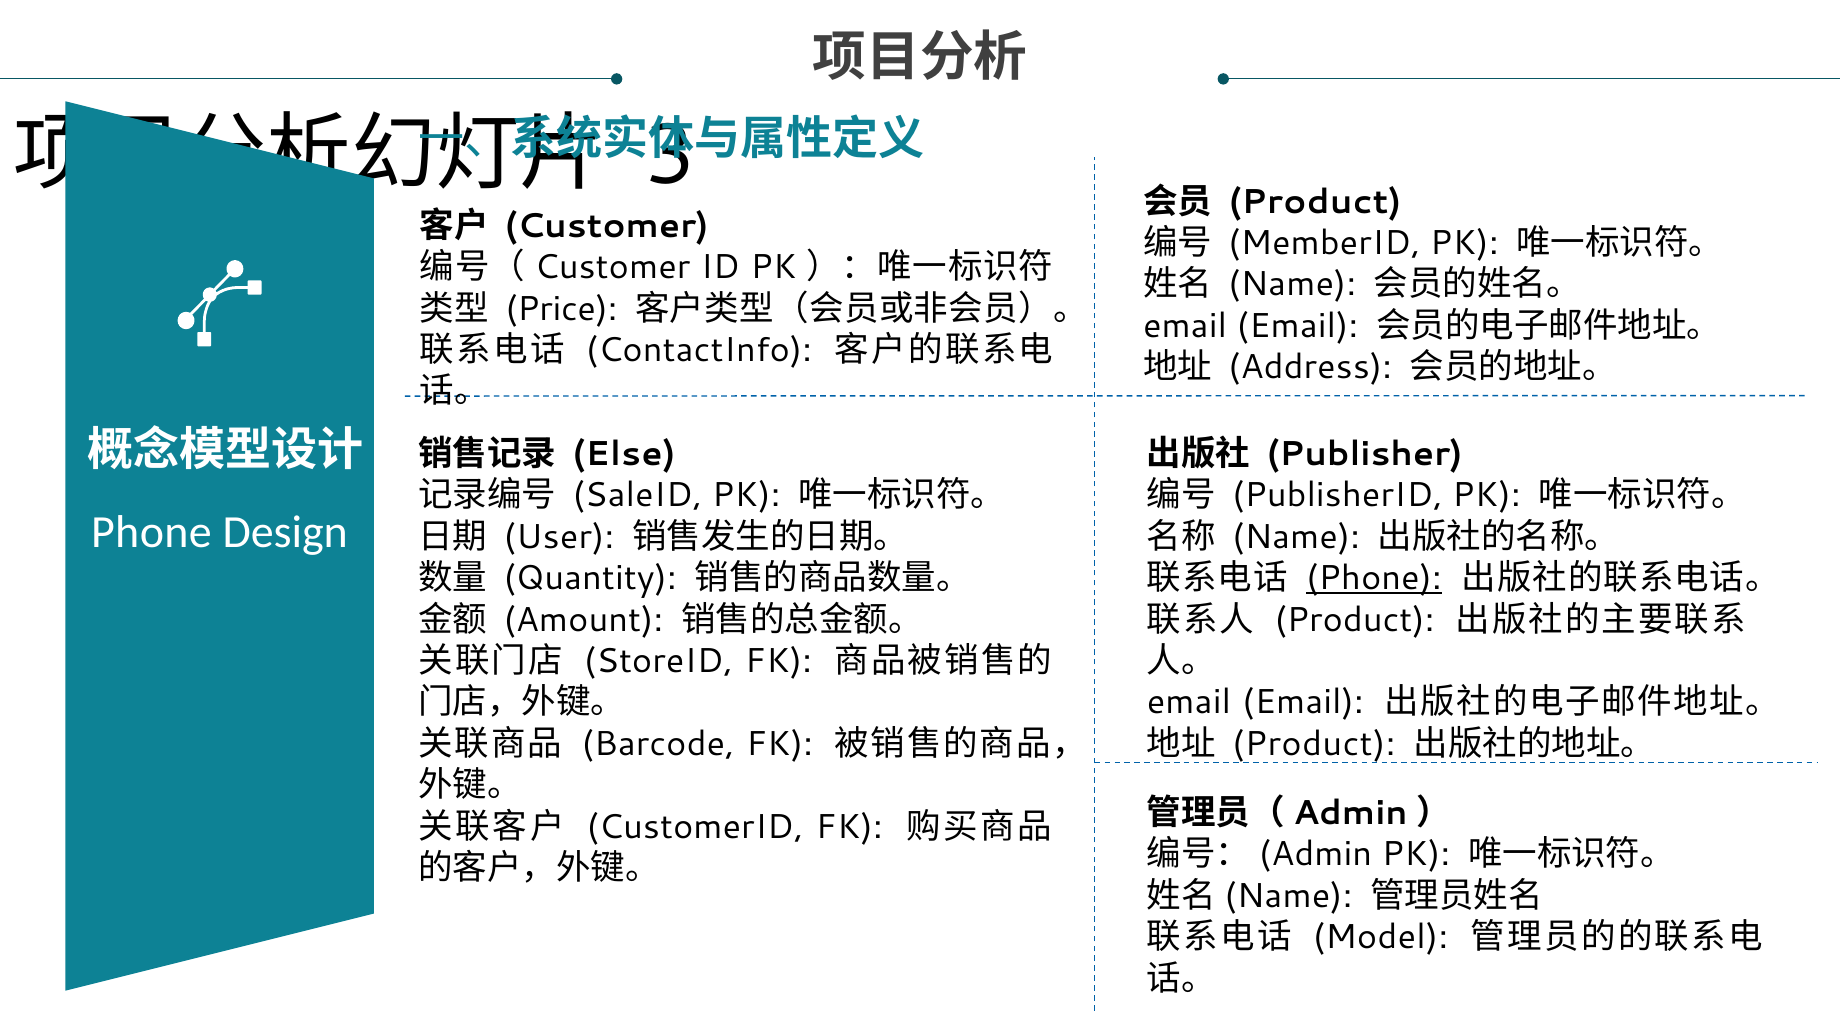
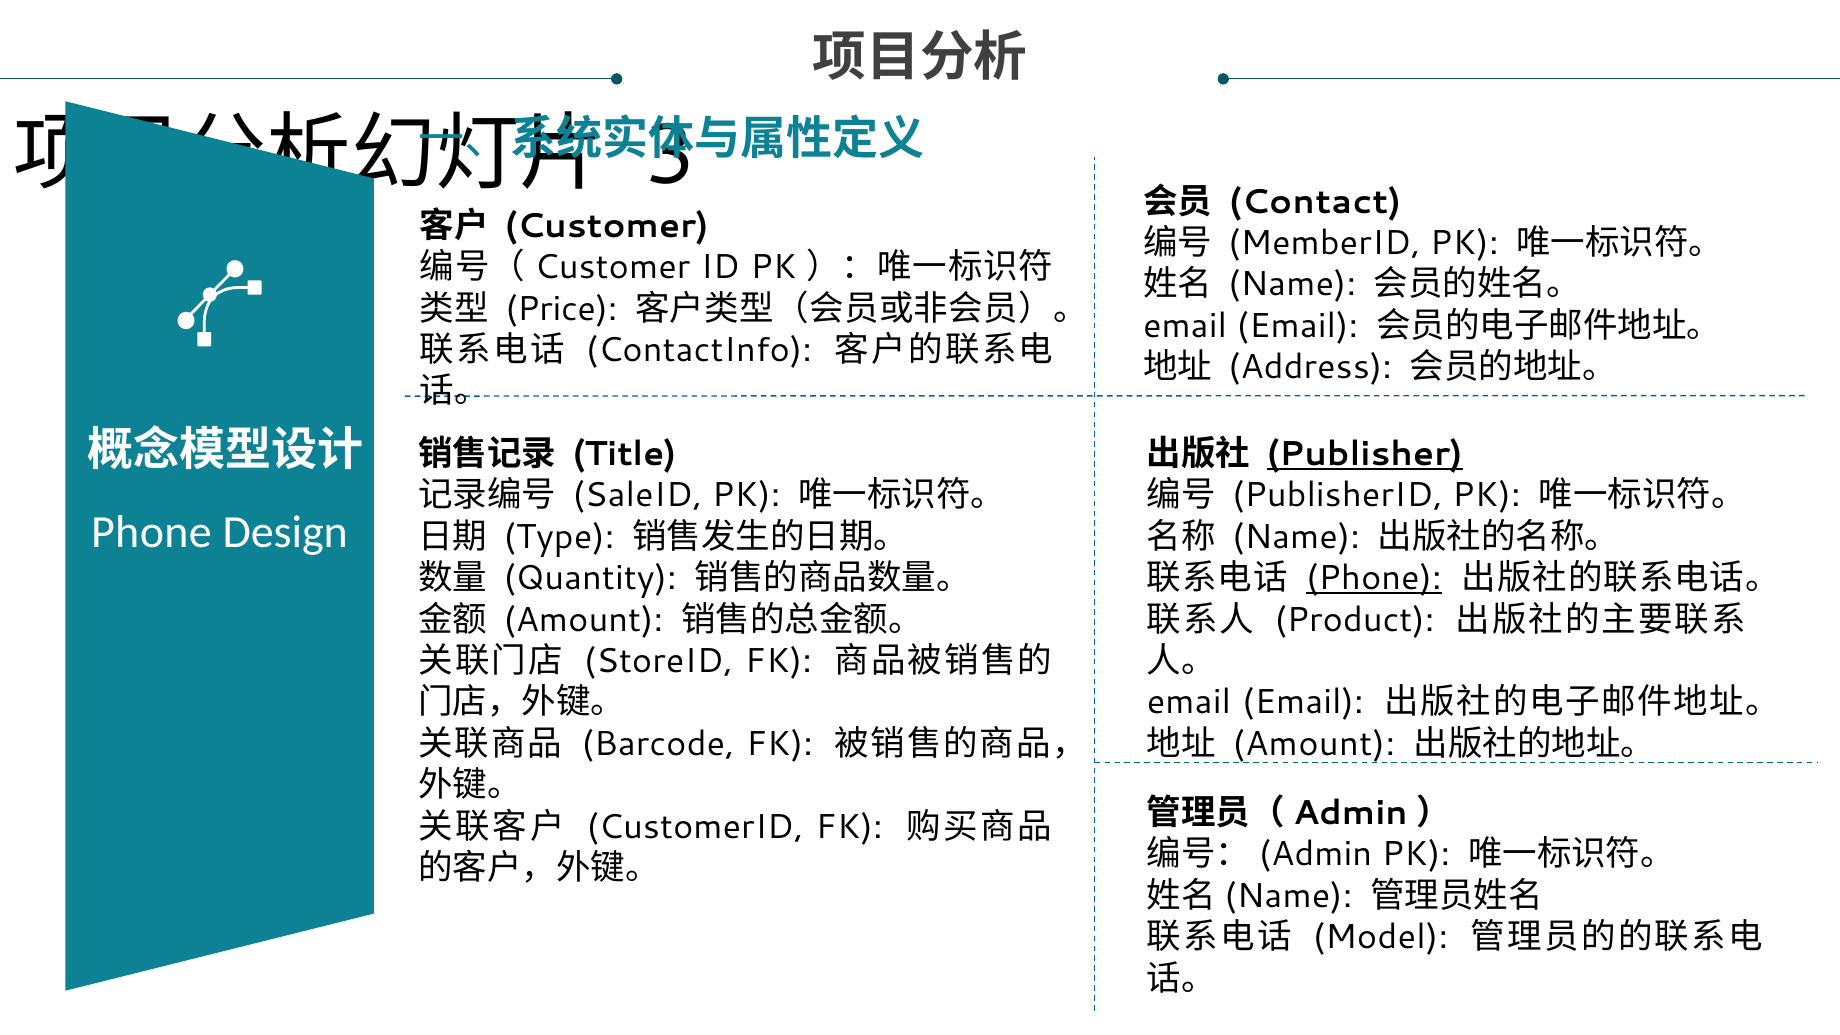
Product: Product -> Contact (1315, 202)
Else: Else -> Title (624, 454)
Publisher underline: none -> present (1365, 454)
User: User -> Type (559, 537)
Product: Product -> Amount (1314, 744)
